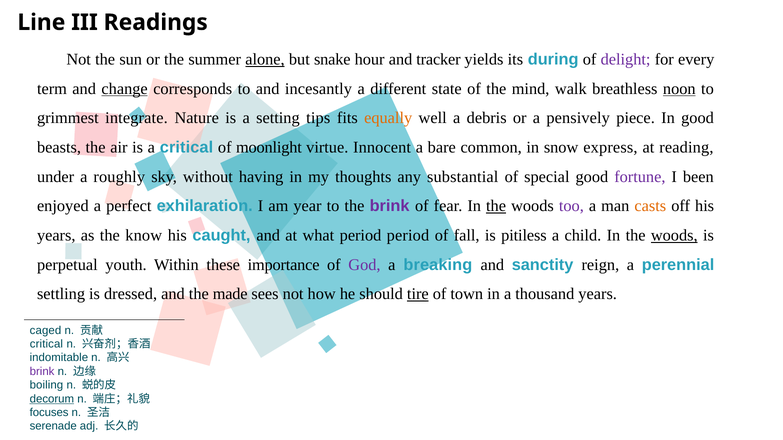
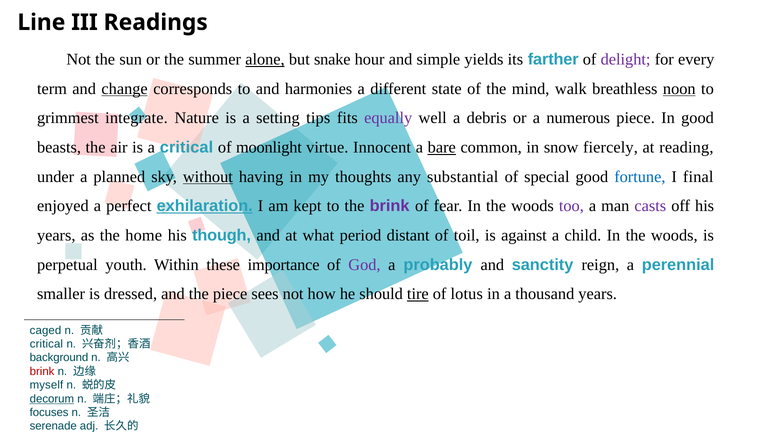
tracker: tracker -> simple (438, 59)
during: during -> farther (553, 59)
incesantly: incesantly -> harmonies (319, 89)
equally colour: orange -> purple (388, 118)
pensively: pensively -> numerous (578, 118)
bare underline: none -> present (442, 148)
express: express -> fiercely (610, 148)
roughly: roughly -> planned (119, 177)
without underline: none -> present (208, 177)
fortune colour: purple -> blue (640, 177)
been: been -> final (698, 177)
exhilaration underline: none -> present (205, 206)
year: year -> kept (307, 206)
the underline: present -> none (496, 206)
casts colour: orange -> purple (650, 206)
know: know -> home (144, 236)
caught: caught -> though (222, 236)
period period: period -> distant (408, 236)
fall: fall -> toil (467, 236)
pitiless: pitiless -> against (524, 236)
woods underline: present -> none (674, 236)
breaking: breaking -> probably (438, 265)
settling: settling -> smaller (61, 294)
the made: made -> piece (230, 294)
town: town -> lotus (467, 294)
indomitable: indomitable -> background (59, 358)
brink colour: purple -> red (42, 372)
boiling: boiling -> myself (46, 385)
